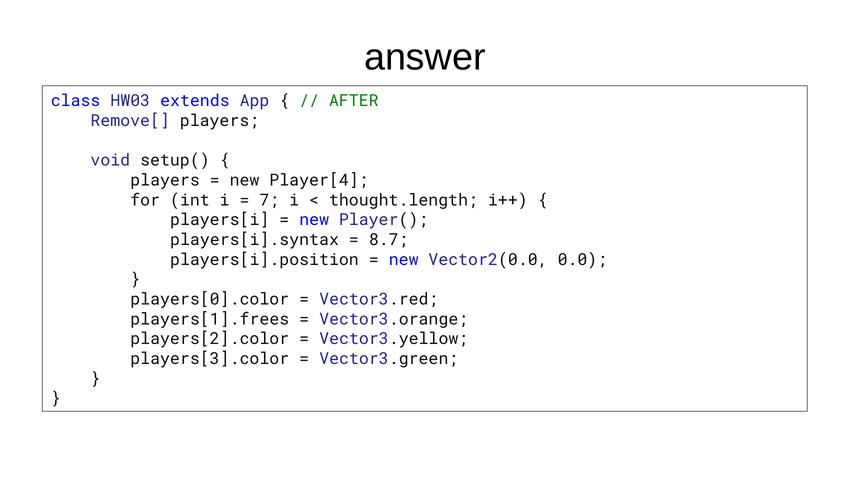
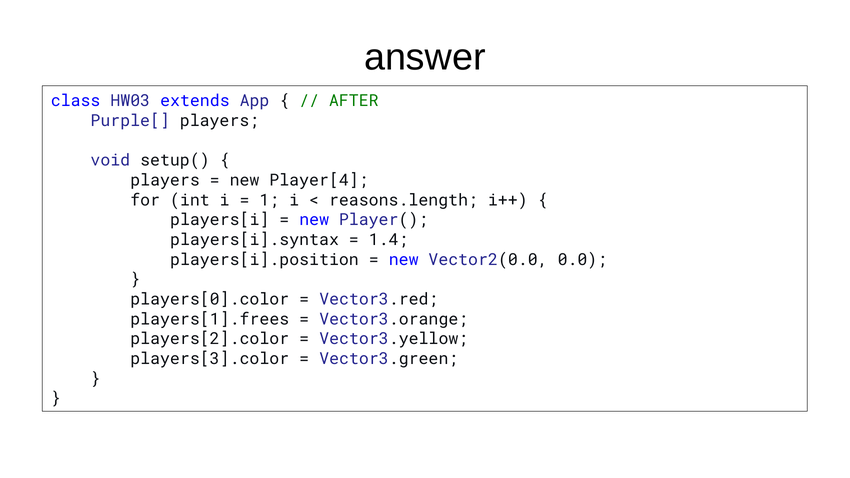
Remove[: Remove[ -> Purple[ (130, 121)
7: 7 -> 1 (269, 200)
thought.length: thought.length -> reasons.length (403, 200)
8.7: 8.7 -> 1.4 (389, 240)
